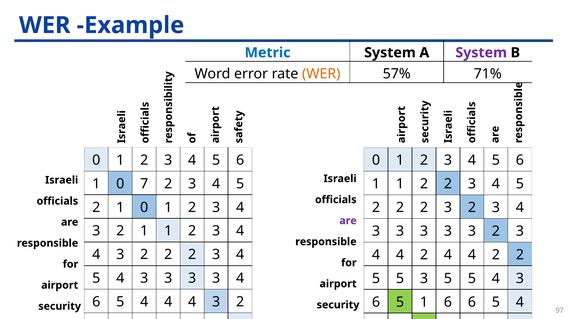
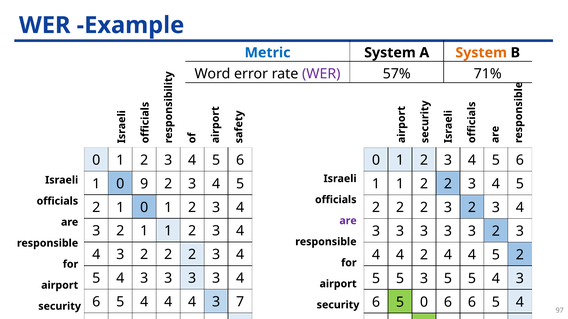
System colour: purple -> orange (481, 53)
WER colour: orange -> purple (321, 74)
0 7: 7 -> 9 (144, 184)
2 4 4 2: 2 -> 5 (496, 255)
2: 2 -> 7 (240, 302)
5 1: 1 -> 0 (424, 302)
